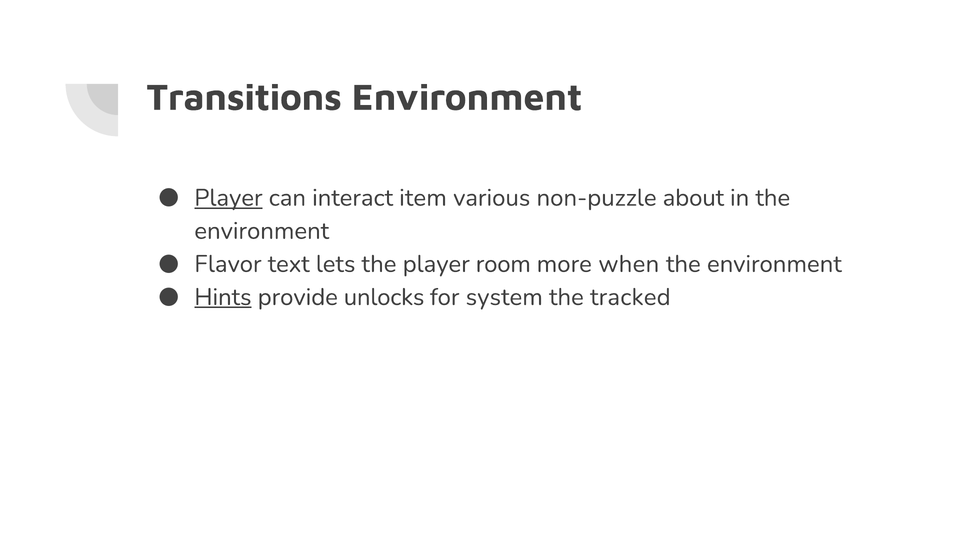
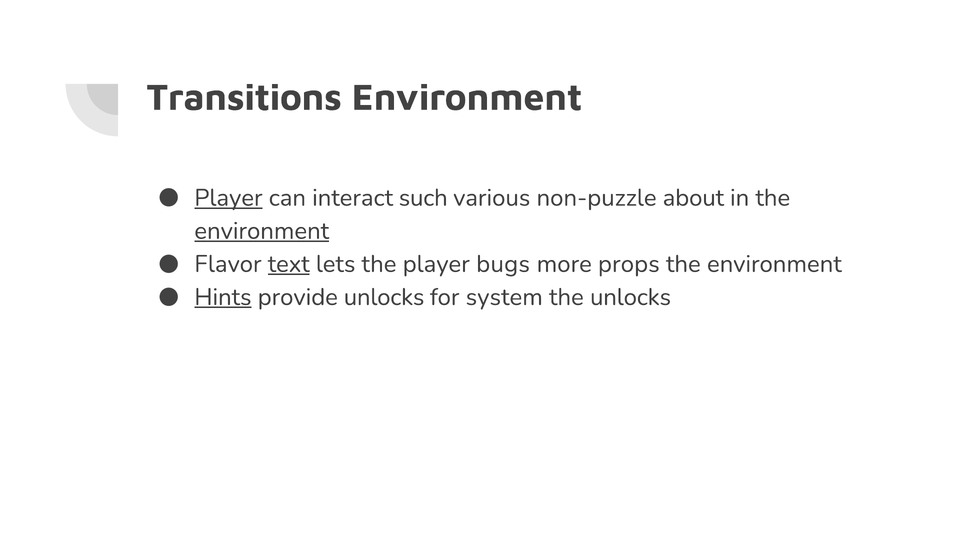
item: item -> such (423, 198)
environment underline: none -> present (262, 231)
text underline: none -> present (289, 264)
room: room -> bugs (503, 264)
when: when -> props (629, 264)
the tracked: tracked -> unlocks (631, 297)
